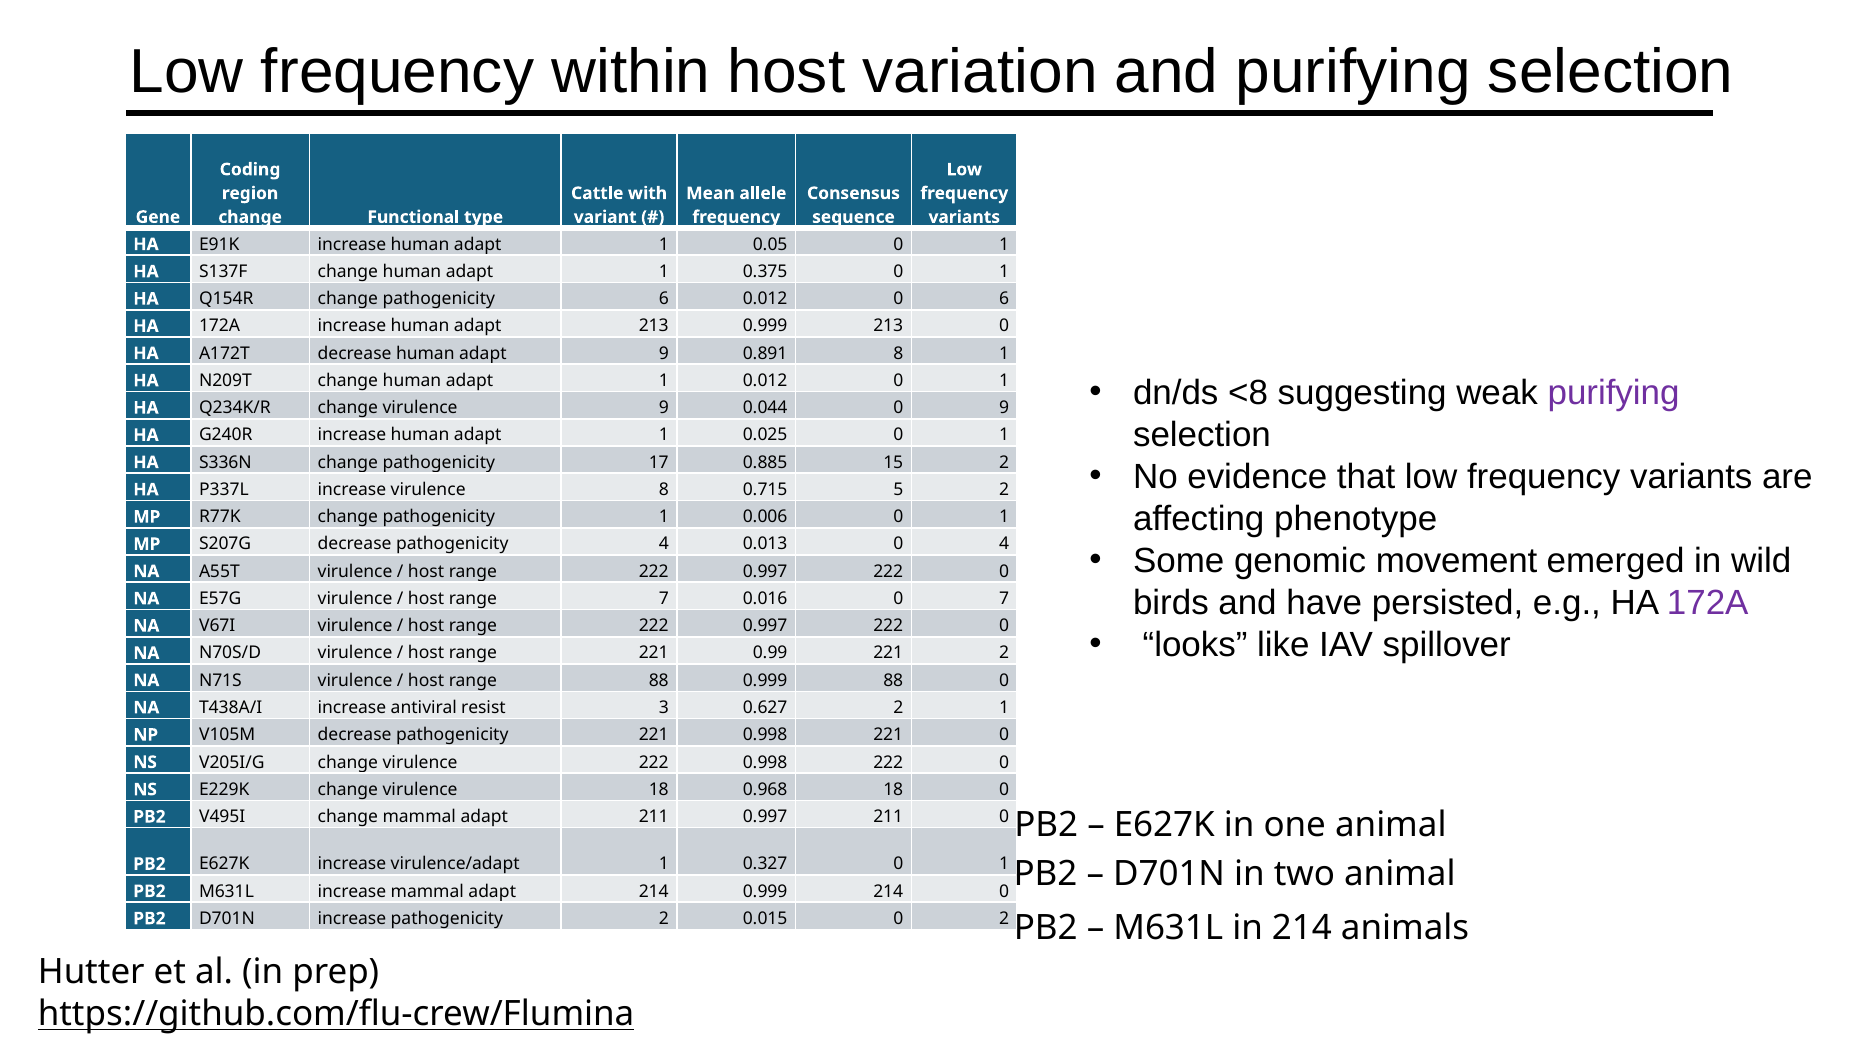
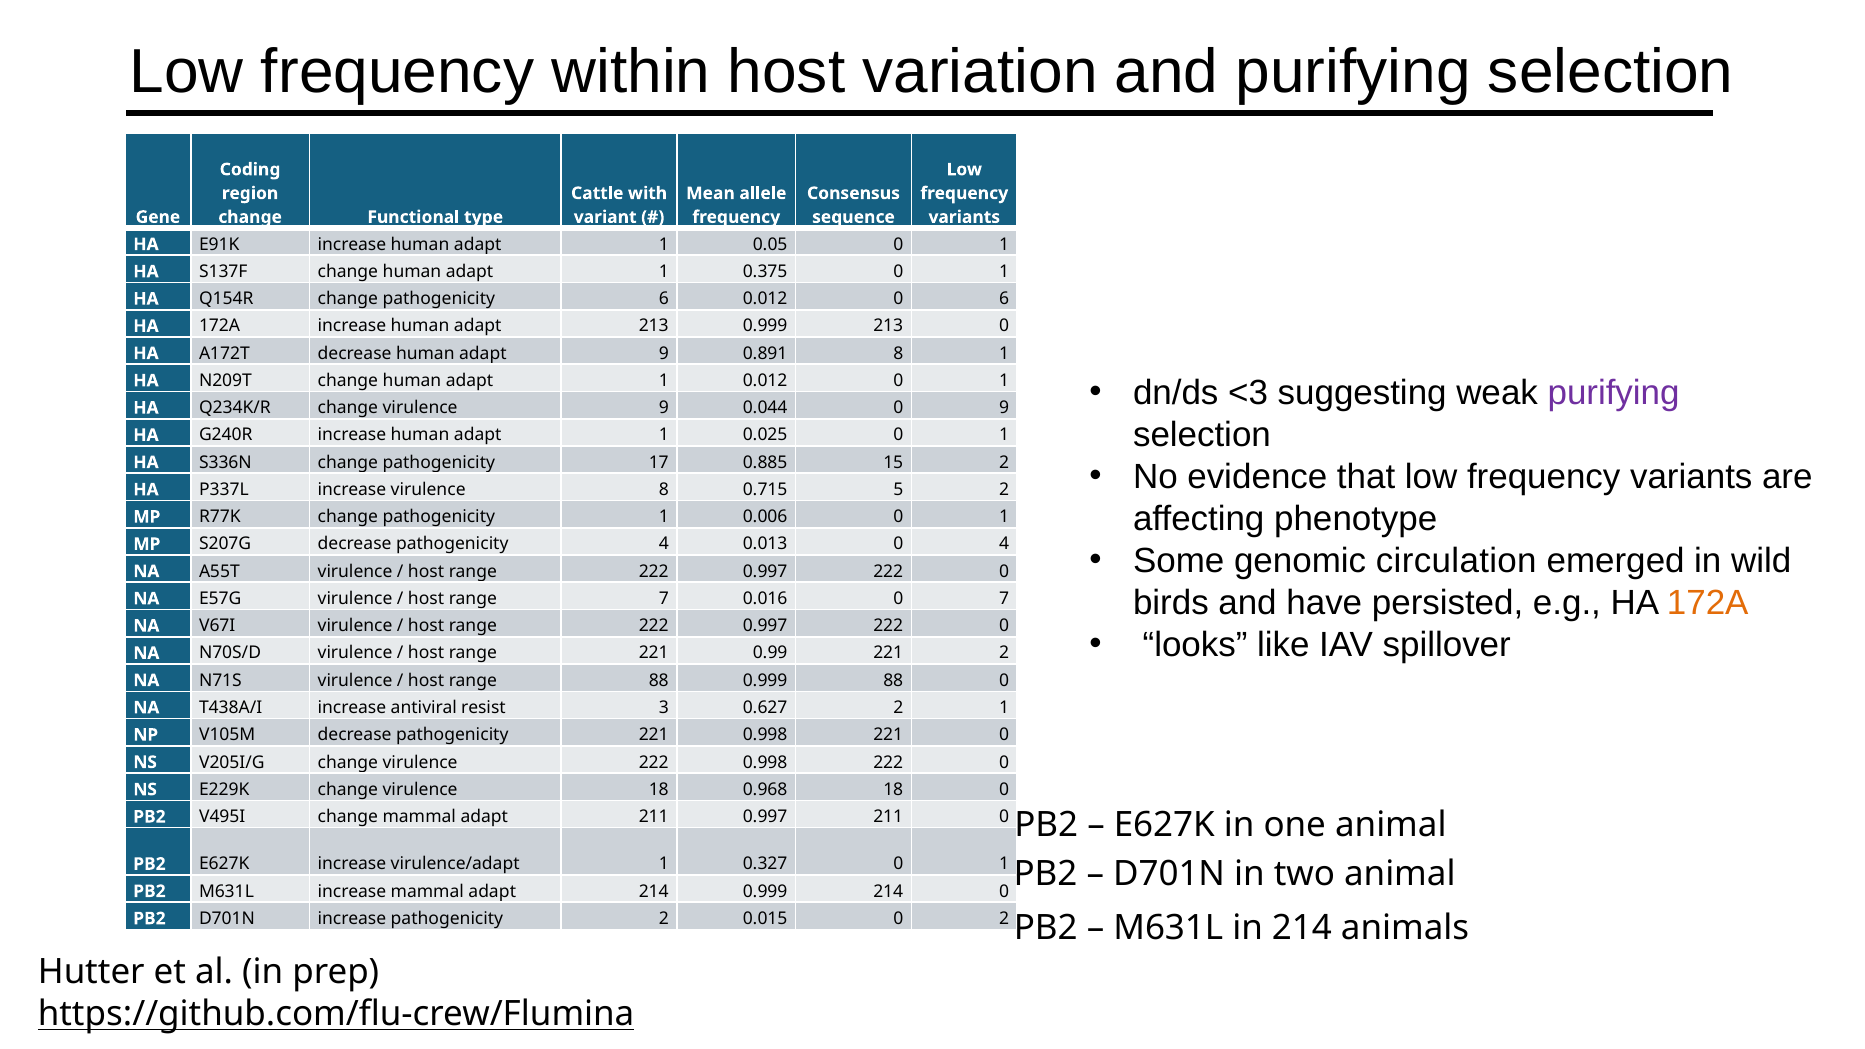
<8: <8 -> <3 (1248, 393)
movement: movement -> circulation (1456, 561)
172A colour: purple -> orange (1708, 603)
